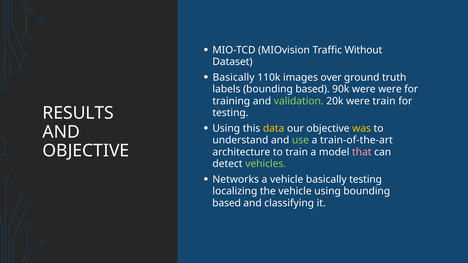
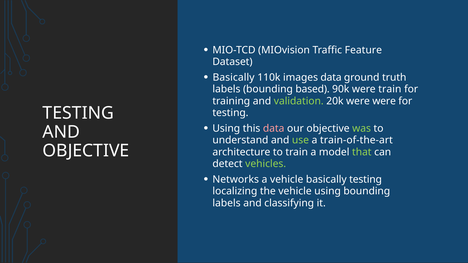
Without: Without -> Feature (363, 50)
images over: over -> data (331, 78)
were were: were -> train (390, 89)
were train: train -> were (384, 101)
RESULTS: RESULTS -> TESTING (78, 113)
data colour: yellow -> pink (274, 129)
was colour: yellow -> light green (362, 129)
that colour: pink -> light green (362, 152)
based: based -> labels (227, 203)
